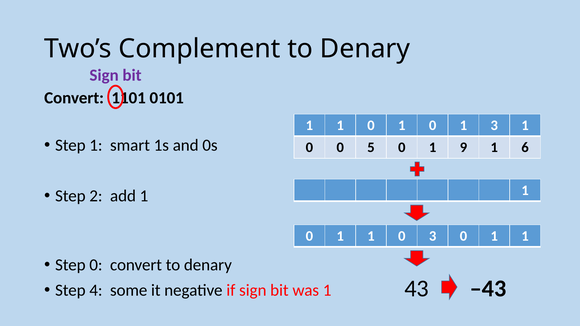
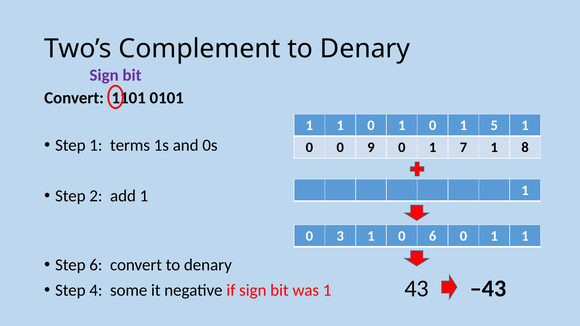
1 3: 3 -> 5 (494, 125)
smart: smart -> terms (130, 145)
5: 5 -> 9 (371, 147)
9: 9 -> 7 (463, 147)
6: 6 -> 8 (525, 147)
1: 1 -> 3 (340, 236)
0 3: 3 -> 6 (433, 236)
Step 0: 0 -> 6 (96, 265)
